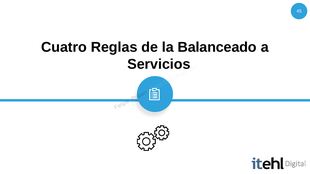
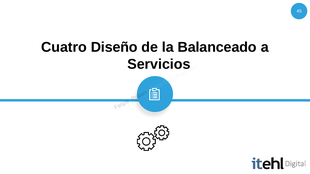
Reglas: Reglas -> Diseño (114, 47)
